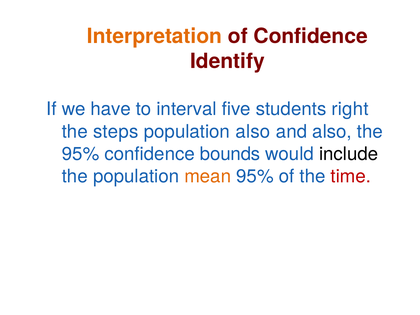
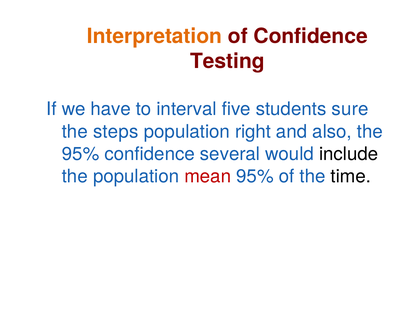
Identify: Identify -> Testing (227, 61)
right: right -> sure (350, 109)
population also: also -> right (253, 132)
bounds: bounds -> several (230, 154)
mean colour: orange -> red (208, 176)
time colour: red -> black (351, 176)
